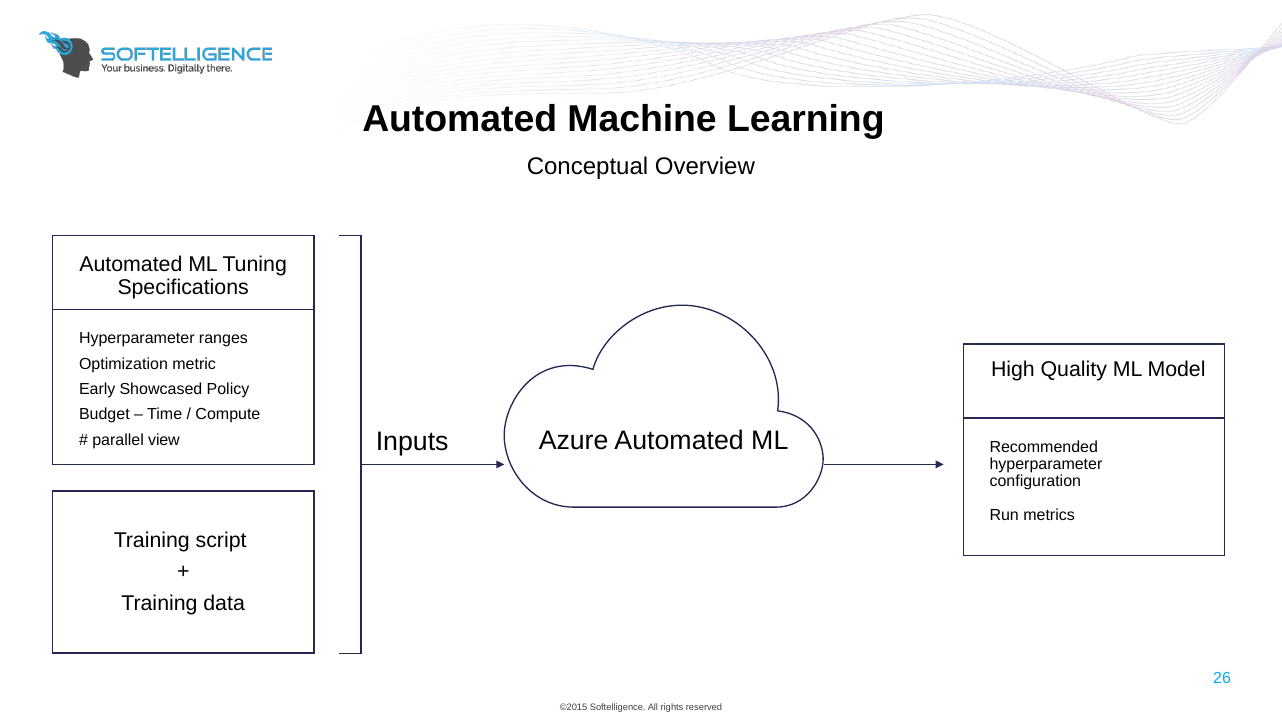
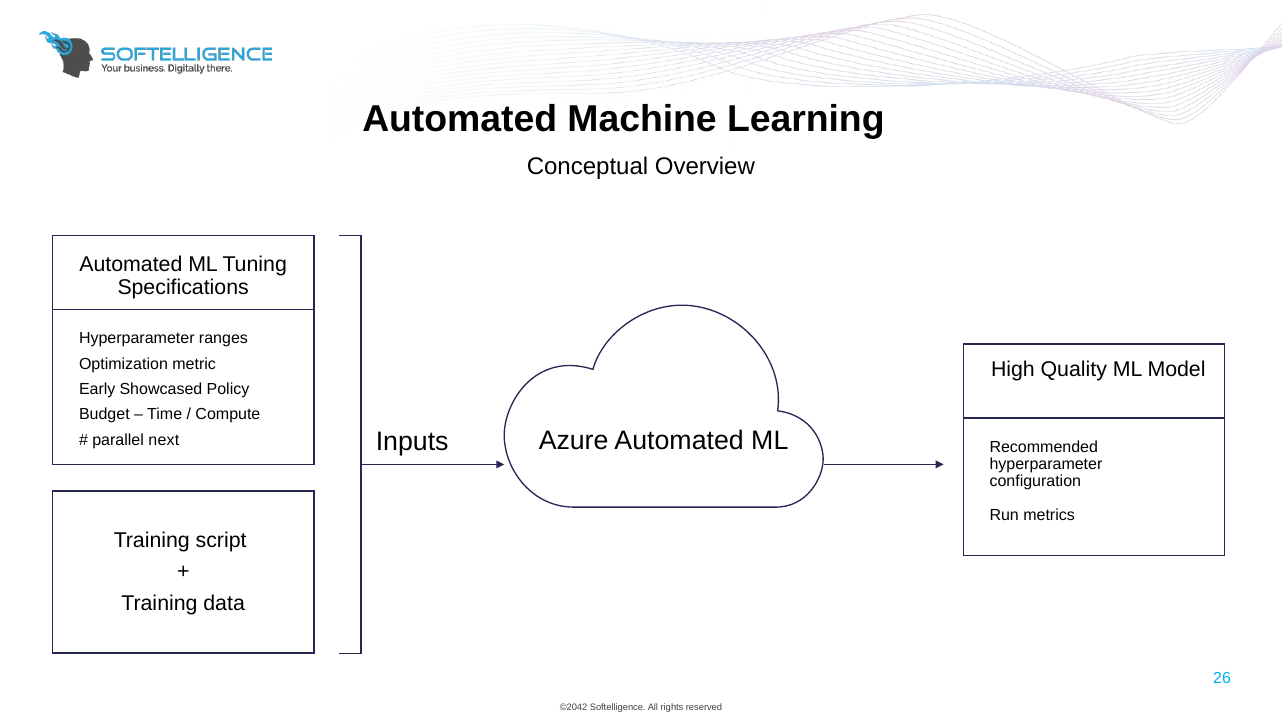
view: view -> next (164, 440)
©2015: ©2015 -> ©2042 (574, 708)
